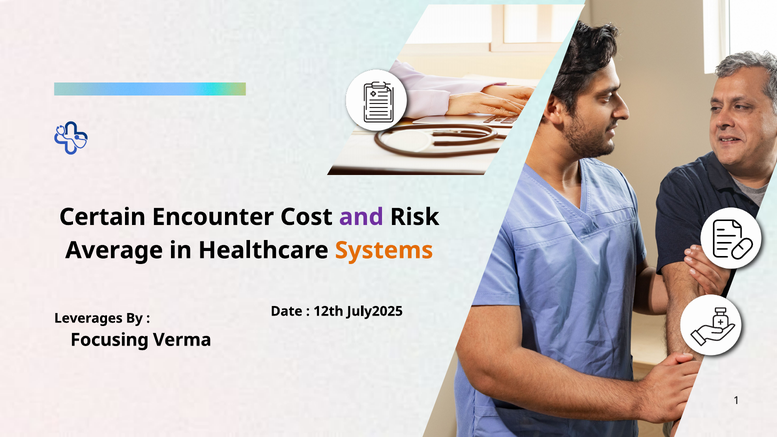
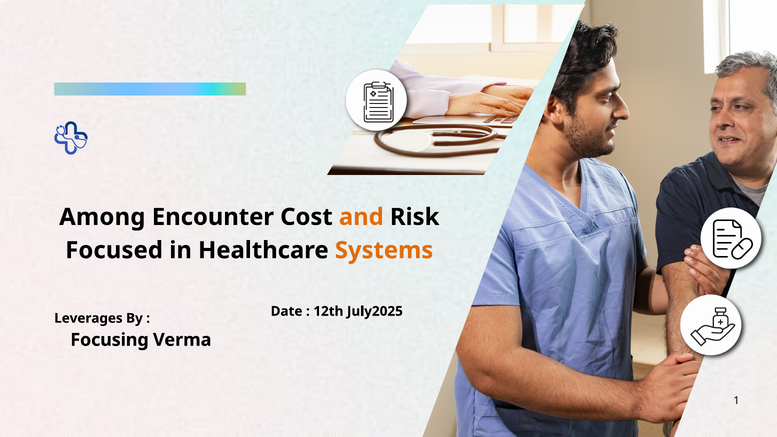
Certain: Certain -> Among (102, 217)
and colour: purple -> orange (361, 217)
Average: Average -> Focused (114, 250)
